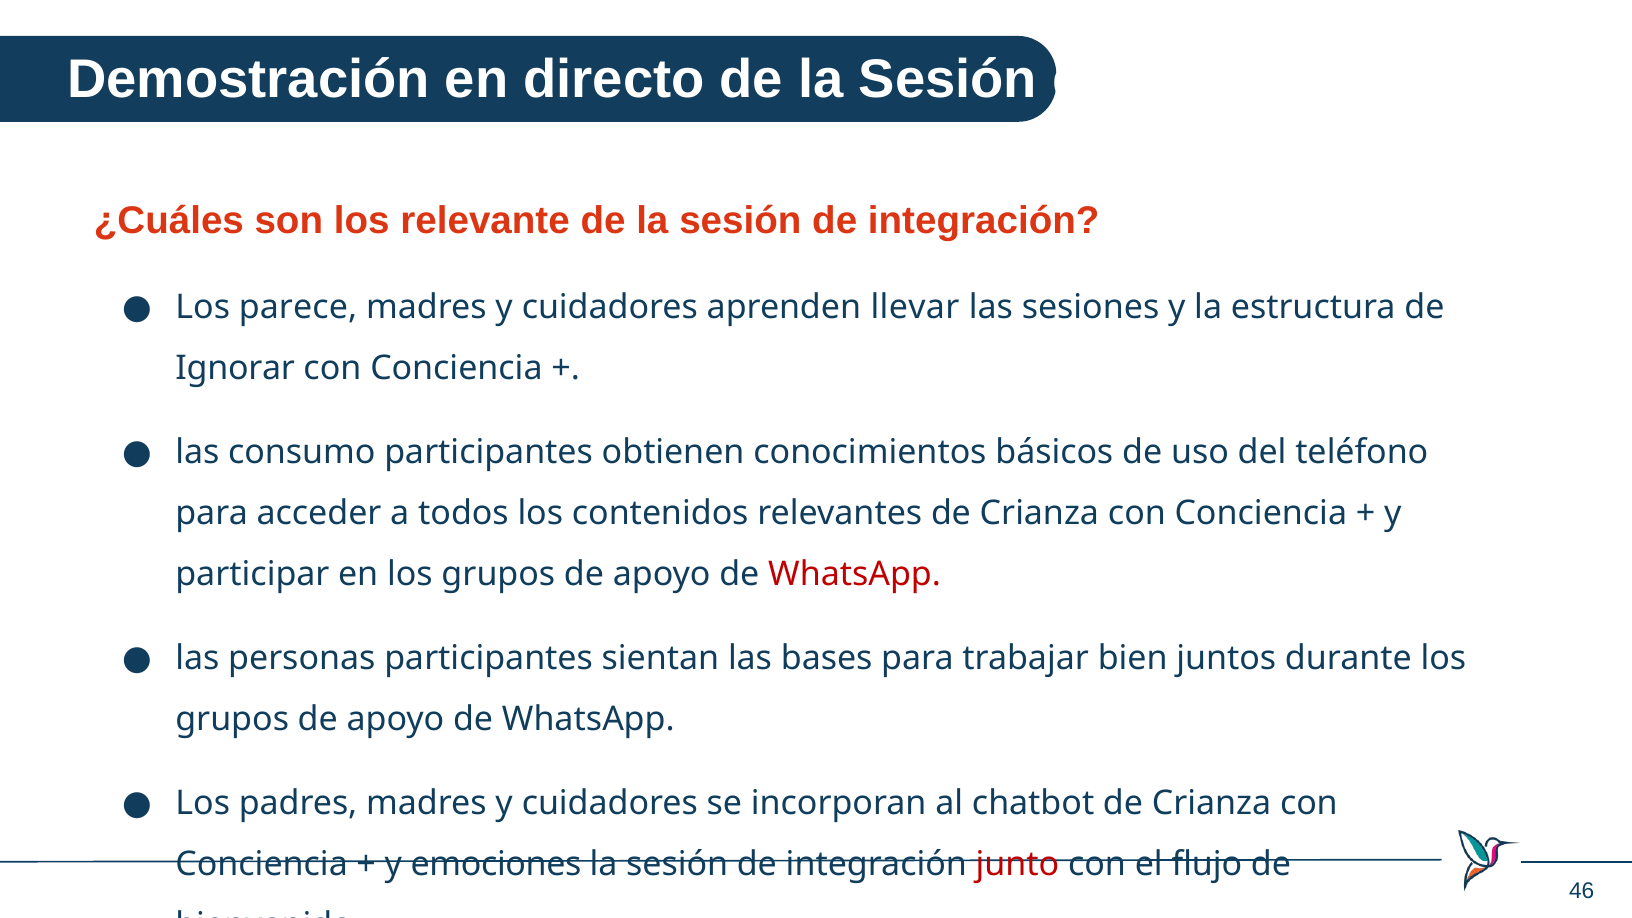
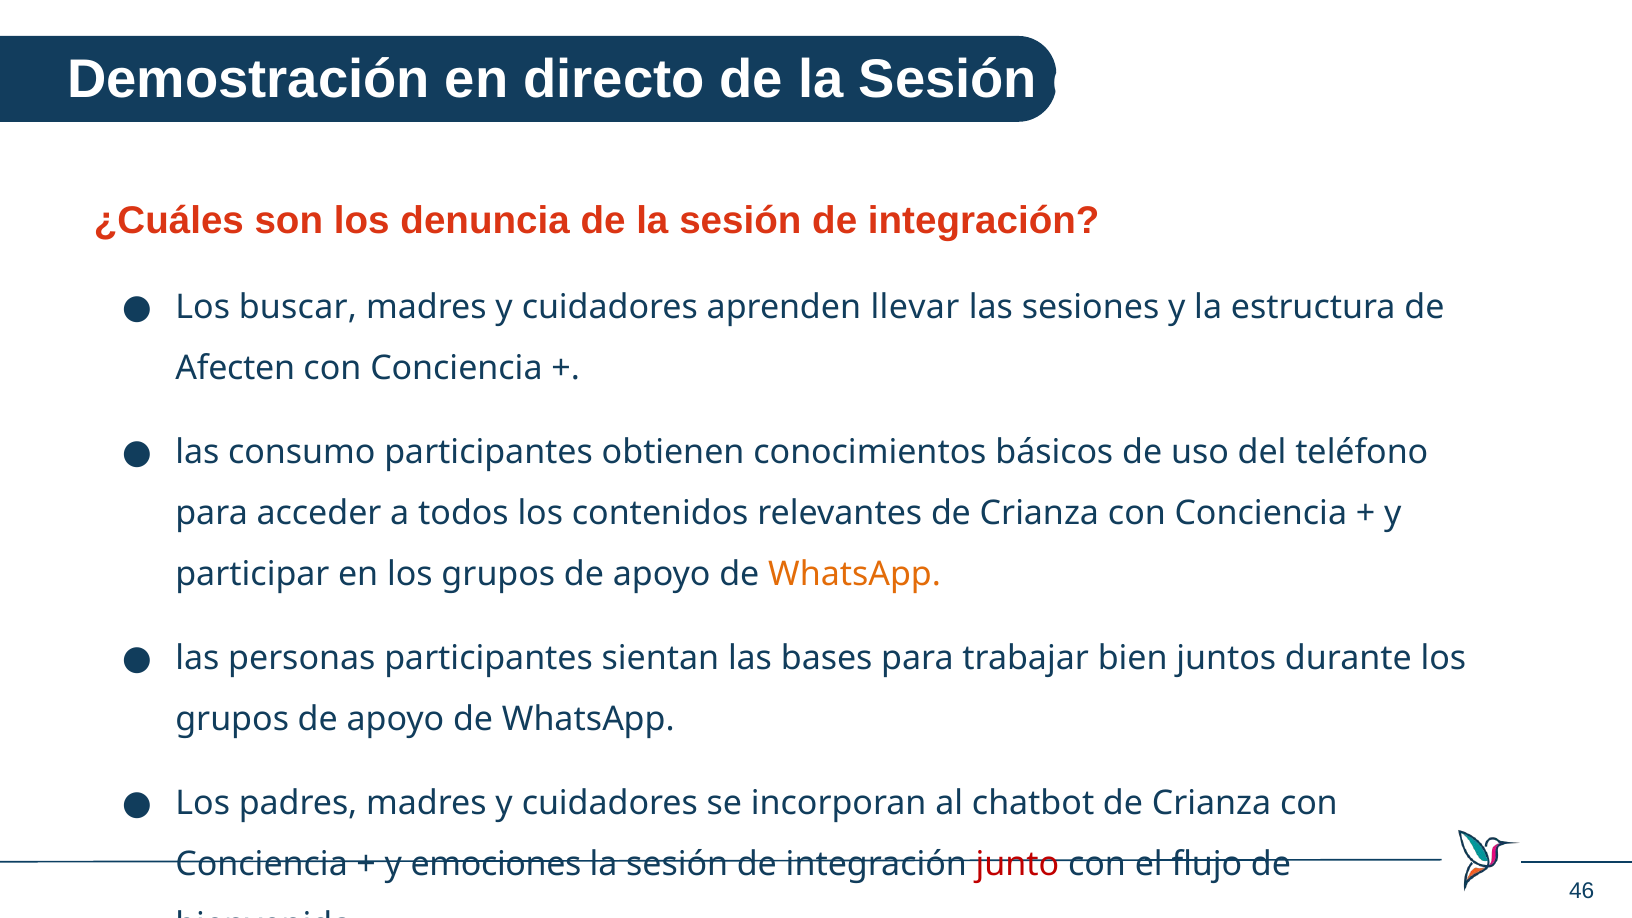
relevante: relevante -> denuncia (485, 221)
parece: parece -> buscar (298, 307)
Ignorar: Ignorar -> Afecten (235, 368)
WhatsApp colour: red -> orange (855, 575)
